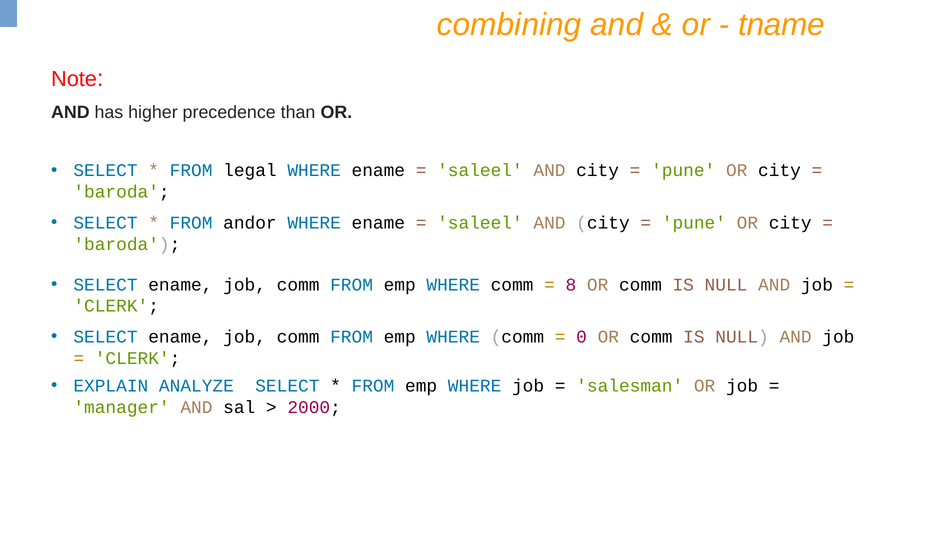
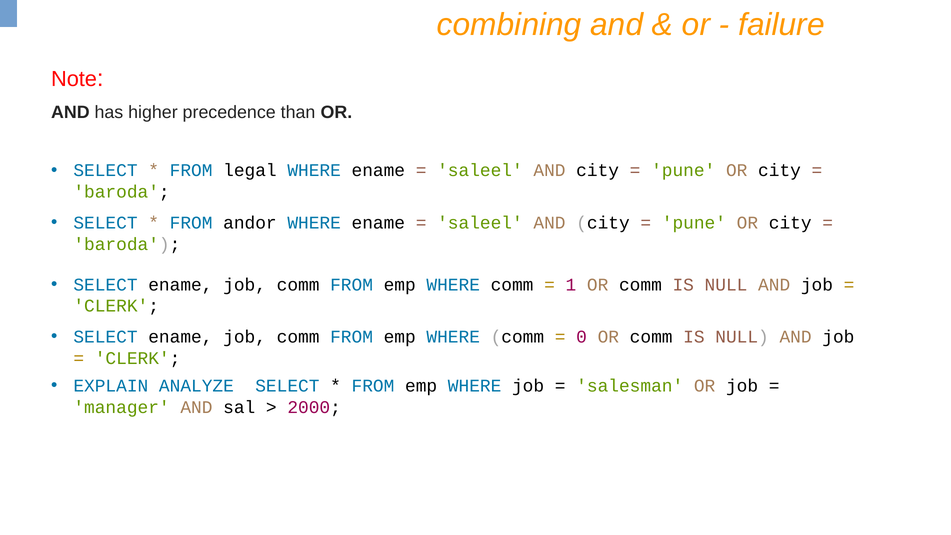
tname: tname -> failure (781, 25)
8: 8 -> 1 (571, 285)
